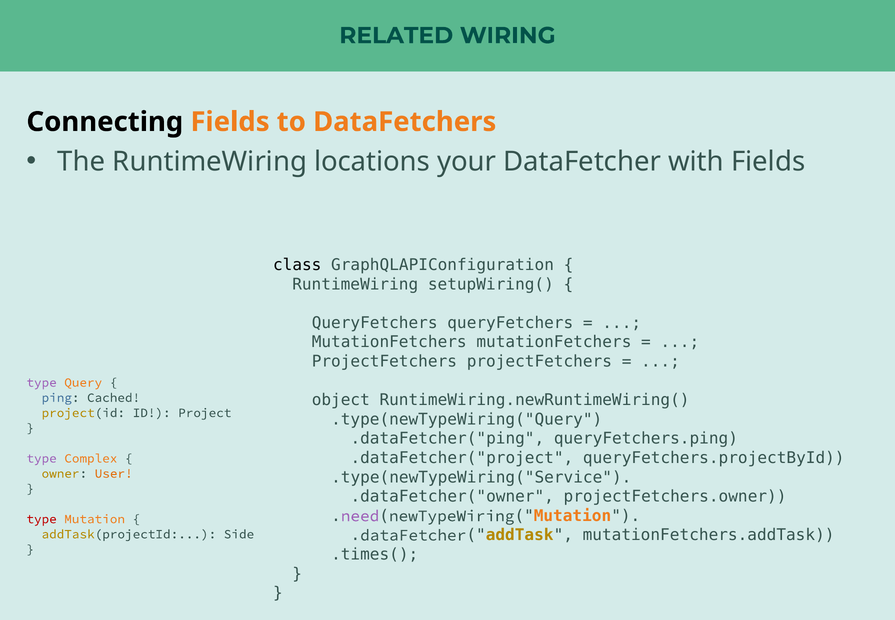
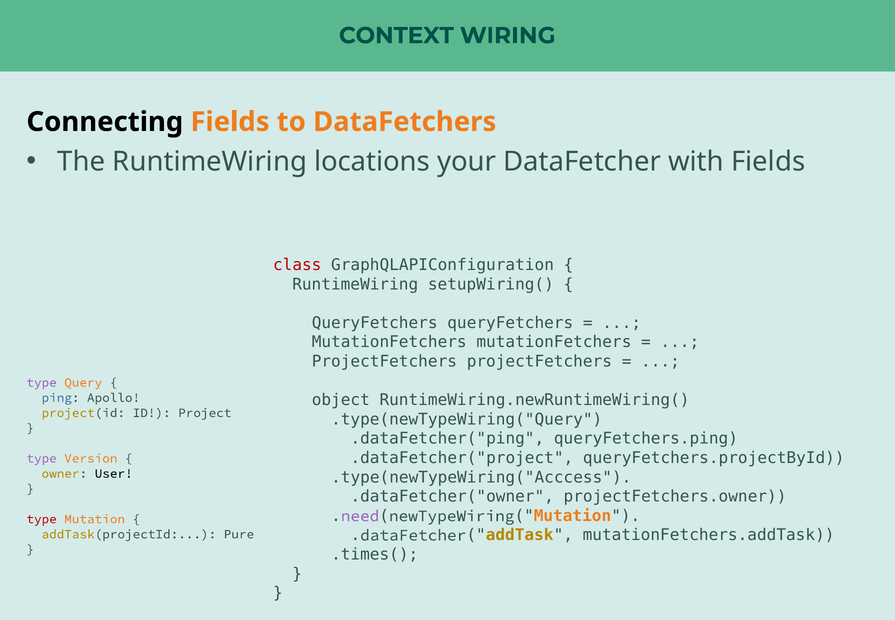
RELATED: RELATED -> CONTEXT (396, 36)
class colour: black -> red (297, 265)
Cached: Cached -> Apollo (114, 397)
Complex: Complex -> Version (91, 458)
.type(newTypeWiring("Service: .type(newTypeWiring("Service -> .type(newTypeWiring("Acccess (481, 477)
User colour: orange -> black (114, 473)
Side: Side -> Pure (239, 534)
